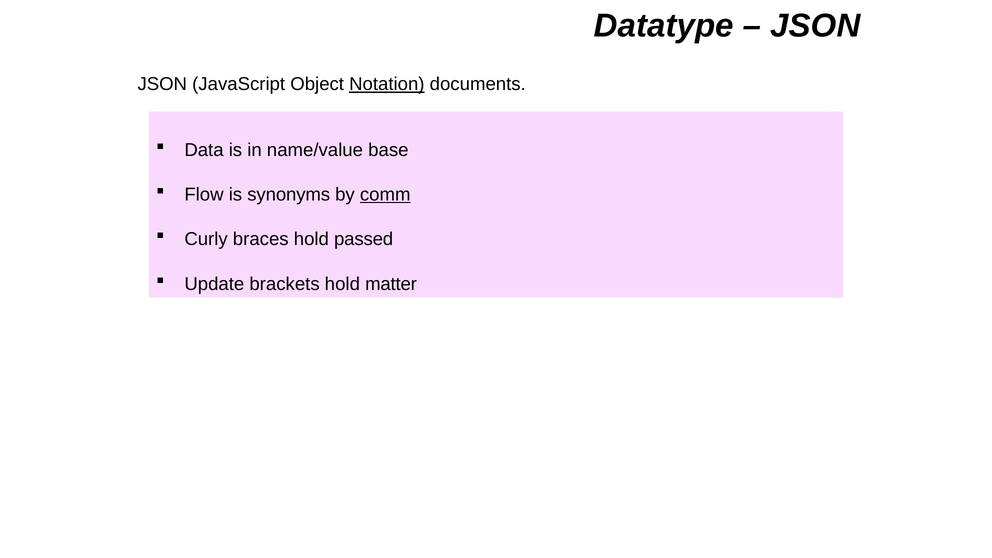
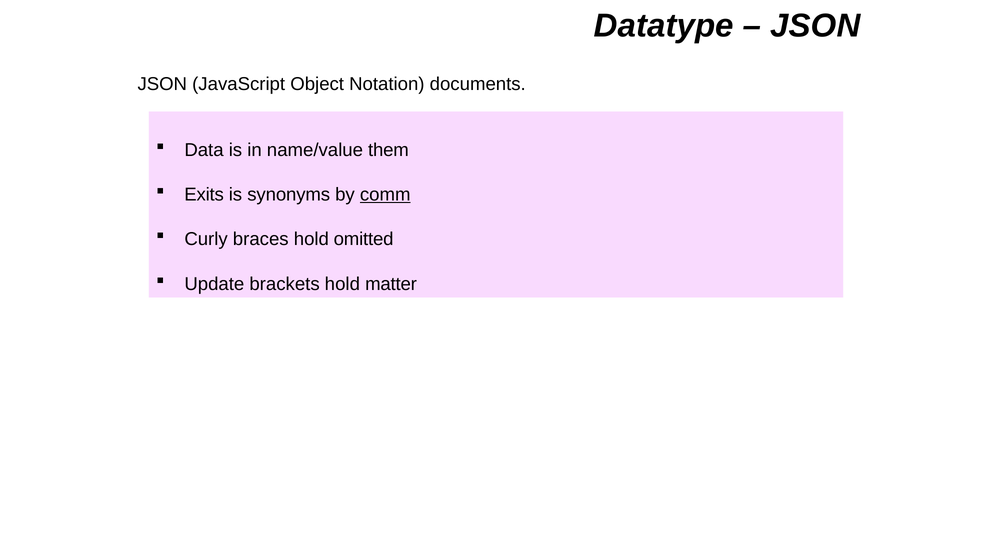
Notation underline: present -> none (387, 84)
base: base -> them (388, 150)
Flow: Flow -> Exits (204, 195)
passed: passed -> omitted (364, 239)
